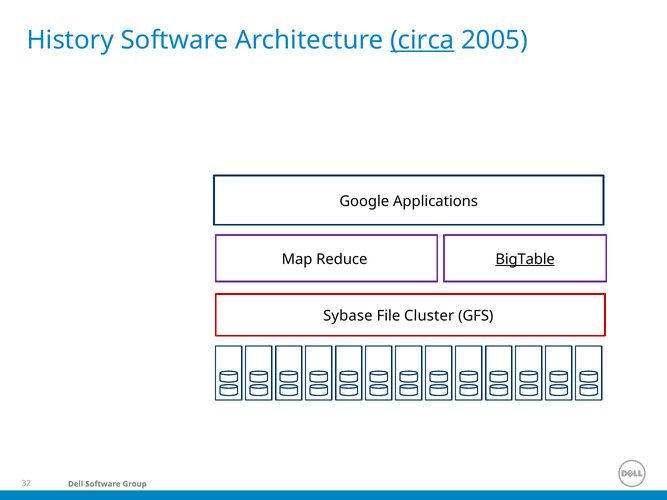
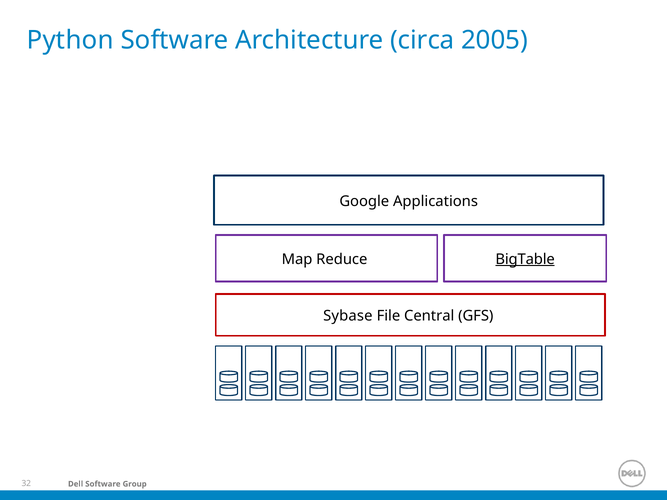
History: History -> Python (70, 40)
circa underline: present -> none (422, 40)
Cluster: Cluster -> Central (429, 316)
